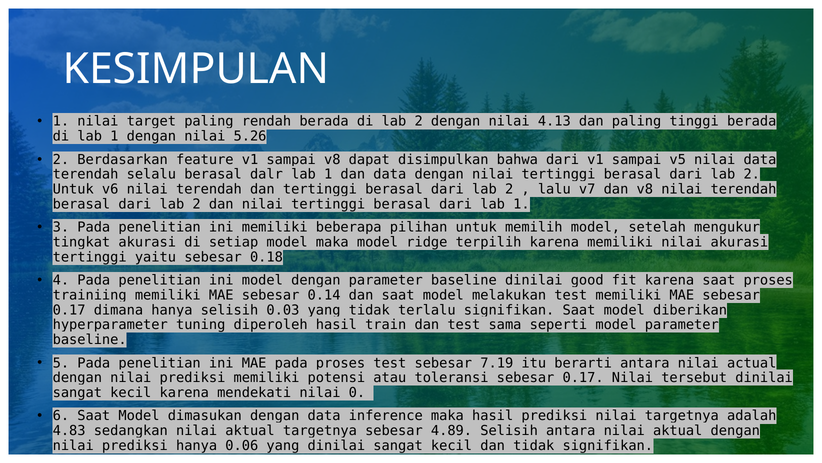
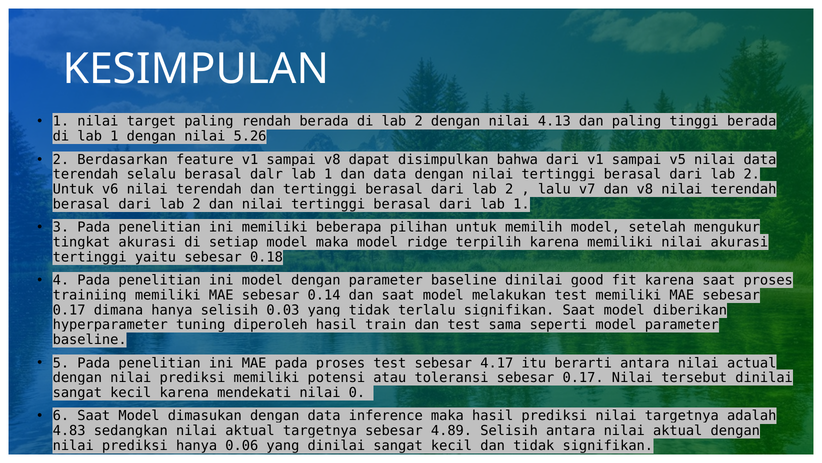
7.19: 7.19 -> 4.17 (497, 362)
